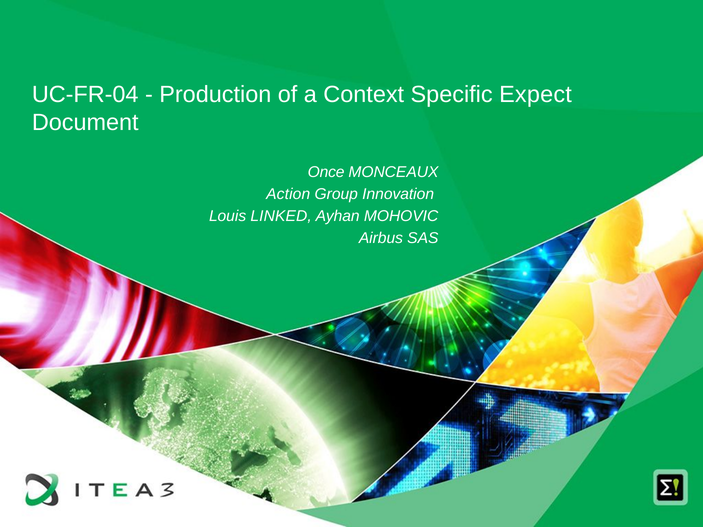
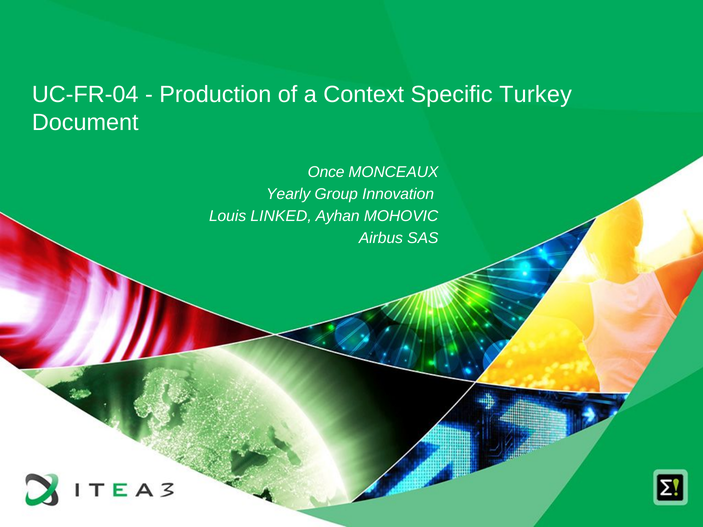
Expect: Expect -> Turkey (536, 95)
Action: Action -> Yearly (288, 194)
